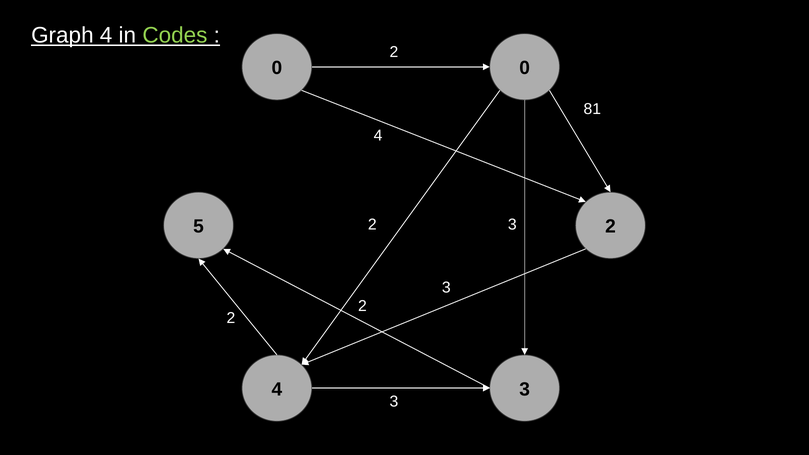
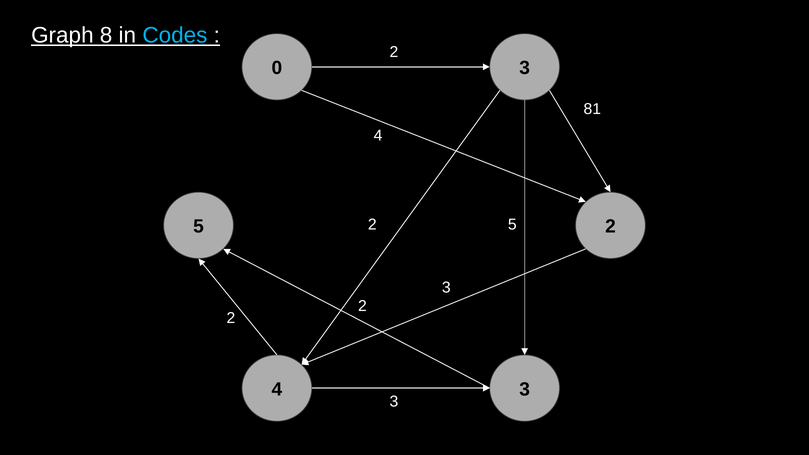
Graph 4: 4 -> 8 (106, 35)
Codes colour: light green -> light blue (175, 35)
0 0: 0 -> 3 (525, 68)
5 3: 3 -> 5 (512, 225)
